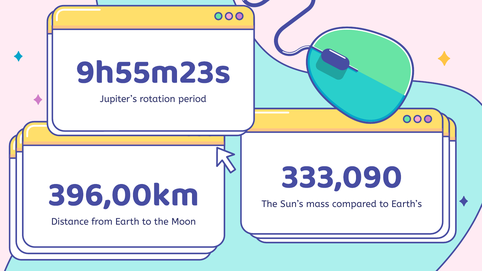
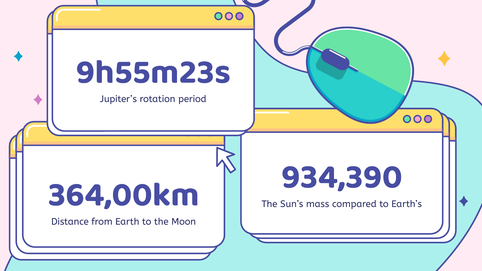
333,090: 333,090 -> 934,390 (342, 176)
396,00km: 396,00km -> 364,00km (124, 194)
